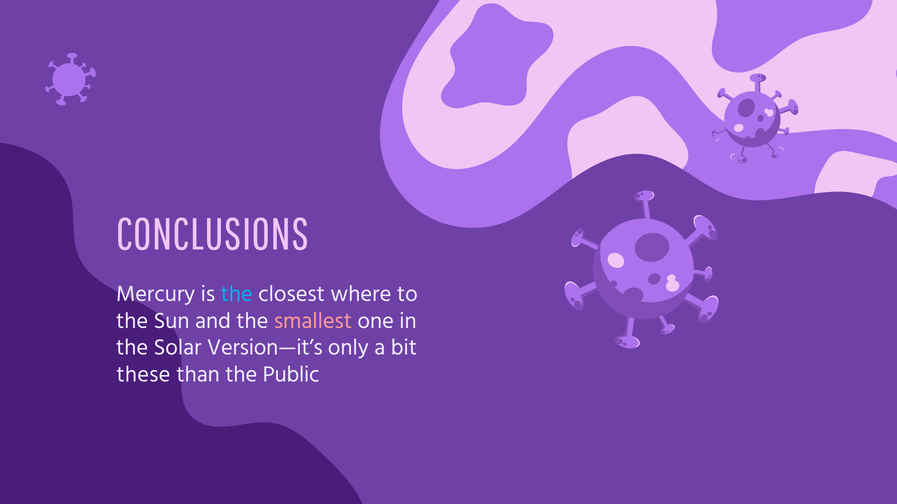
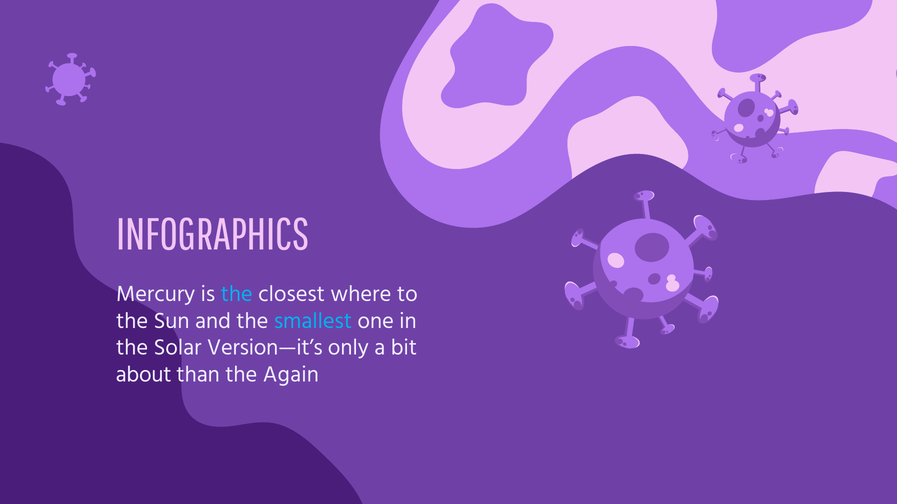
CONCLUSIONS: CONCLUSIONS -> INFOGRAPHICS (213, 235)
smallest colour: pink -> light blue (313, 321)
these: these -> about (144, 375)
Public: Public -> Again (291, 375)
